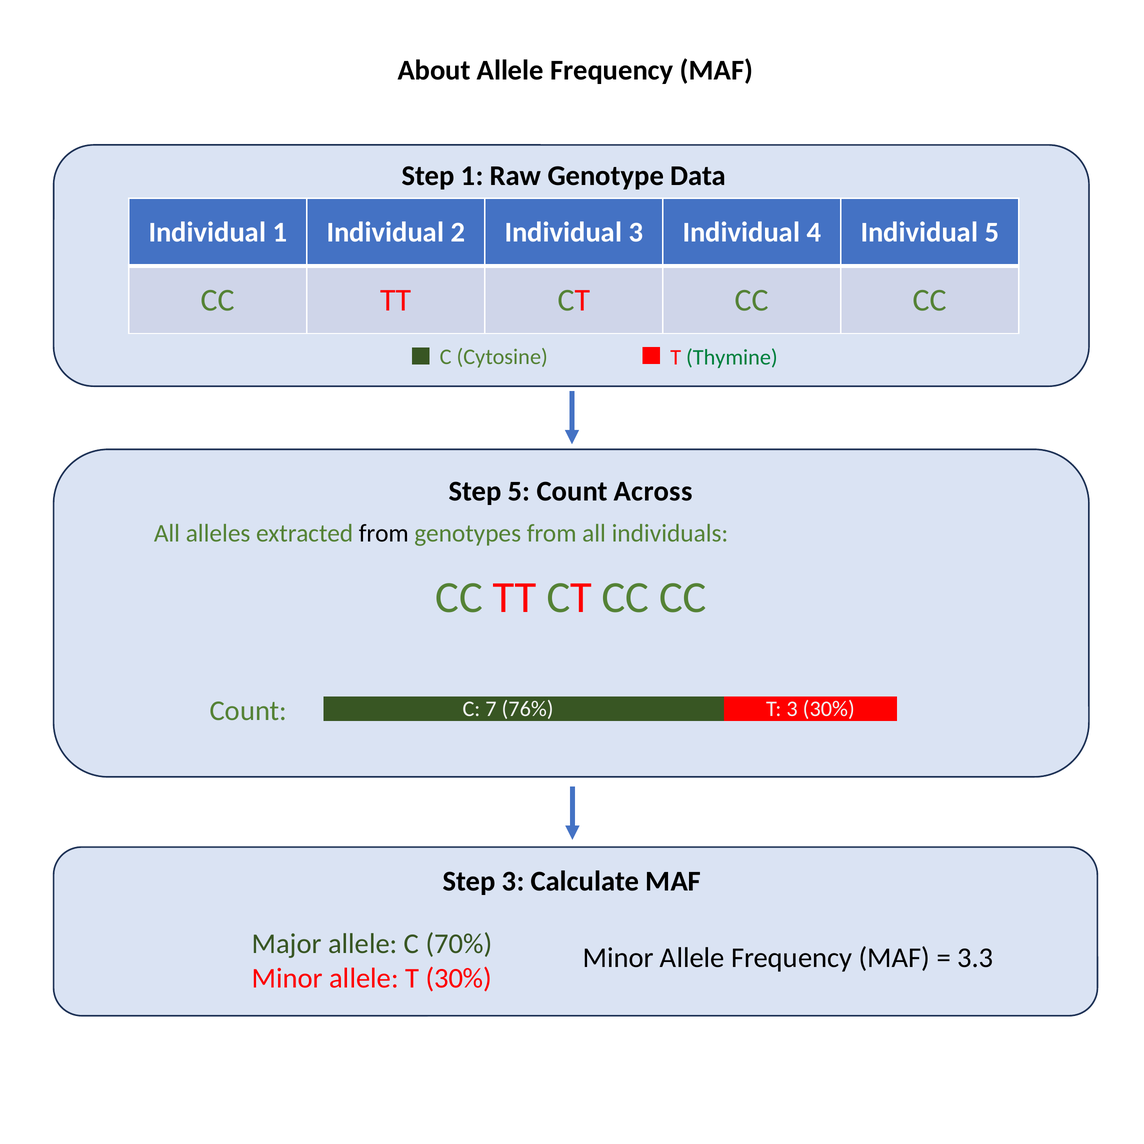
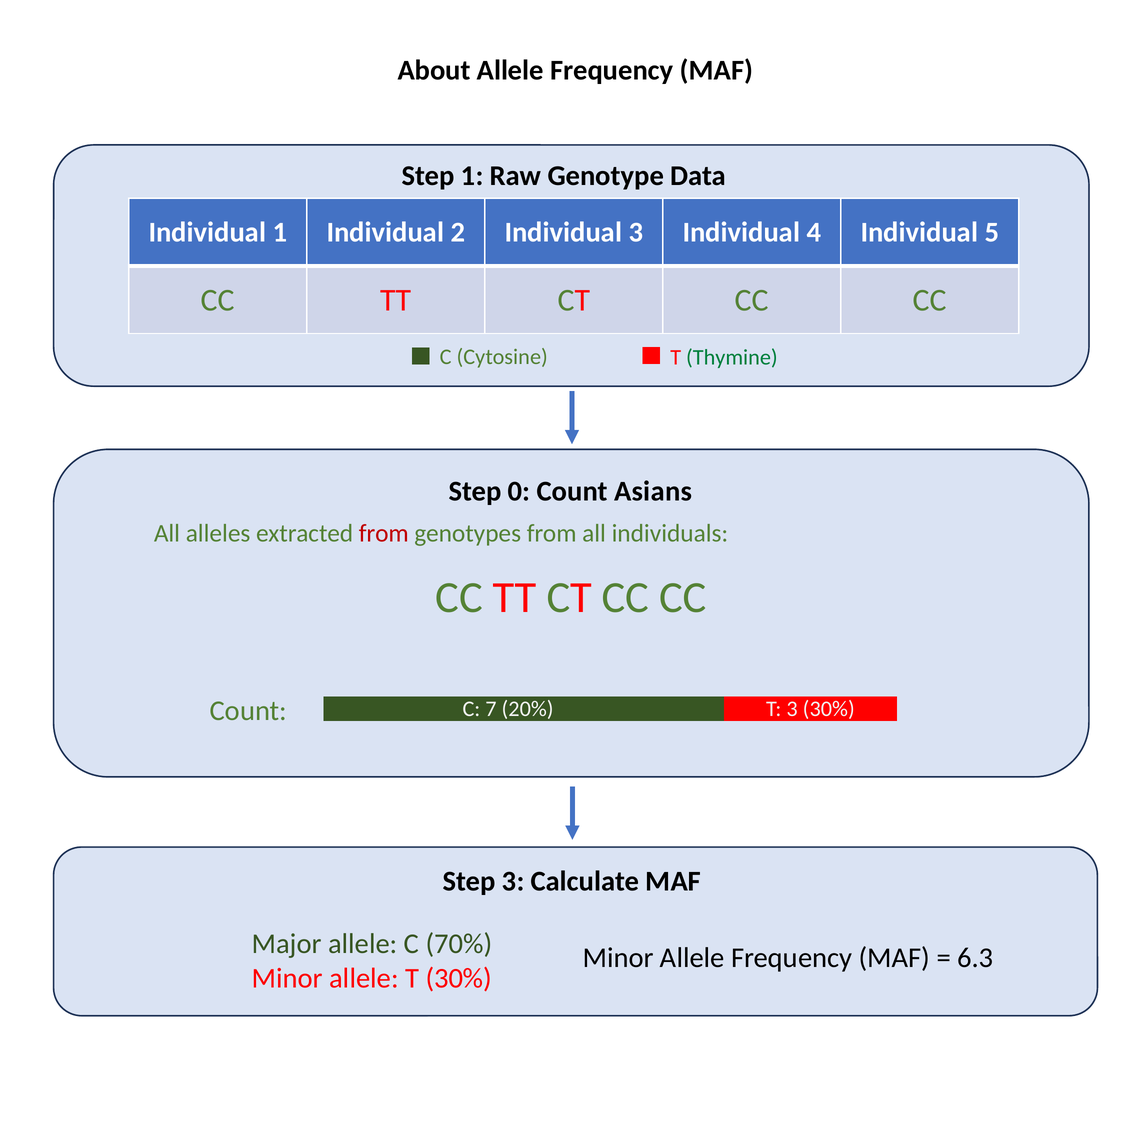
Step 5: 5 -> 0 (519, 491)
Across: Across -> Asians (653, 491)
from colour: black -> red (384, 533)
76%: 76% -> 20% (528, 709)
3.3: 3.3 -> 6.3 (975, 958)
